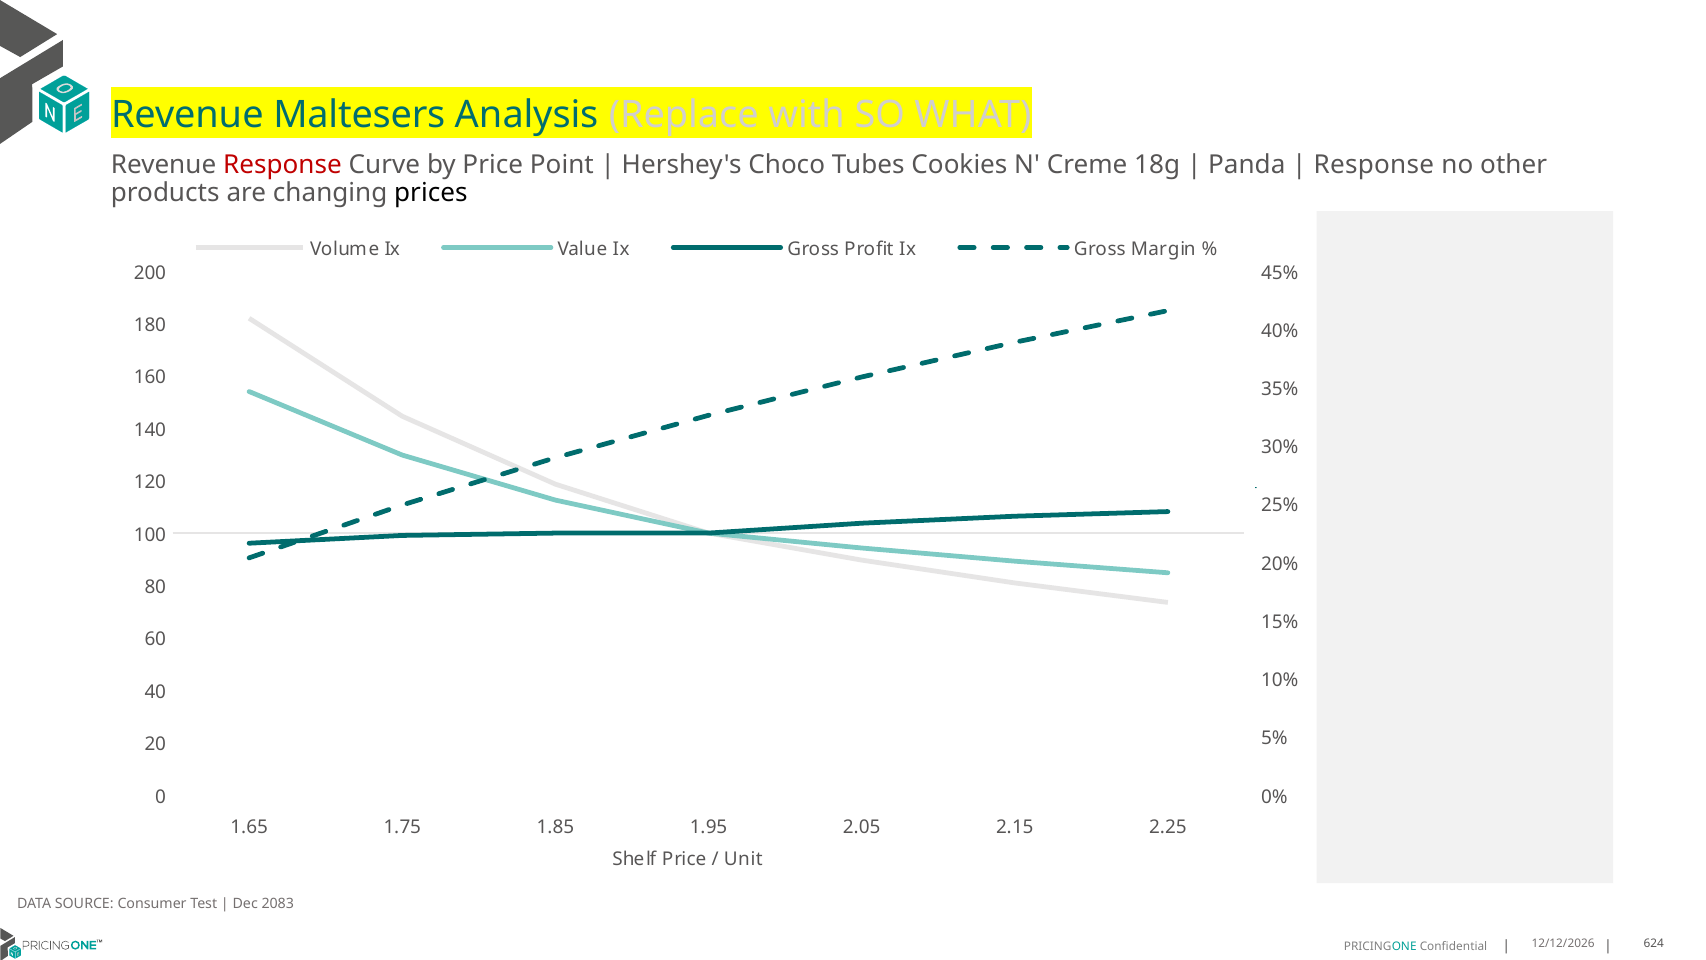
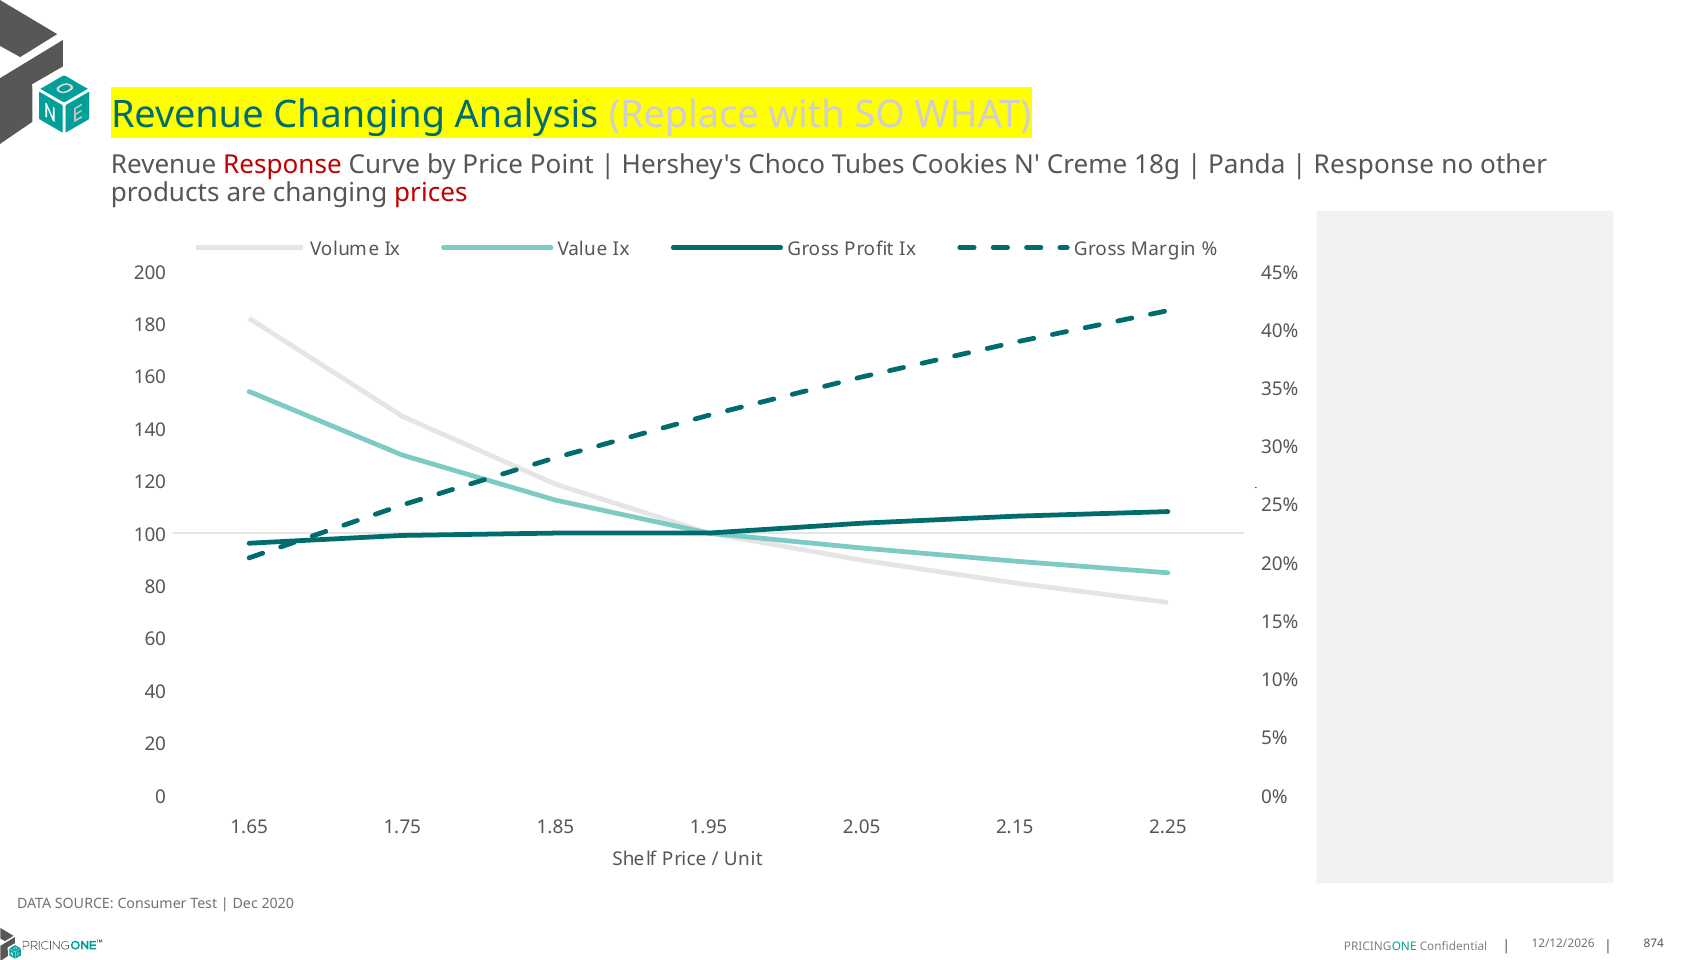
Revenue Maltesers: Maltesers -> Changing (359, 115)
prices colour: black -> red (431, 193)
2083: 2083 -> 2020 (278, 904)
624: 624 -> 874 (1654, 944)
